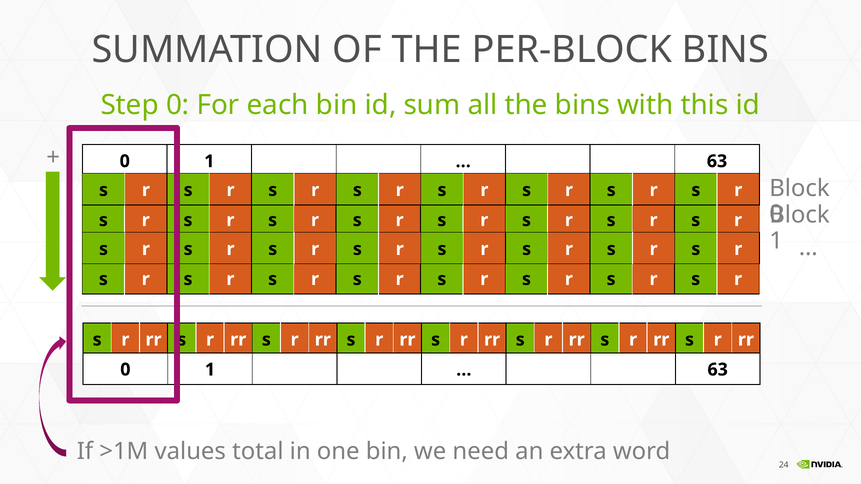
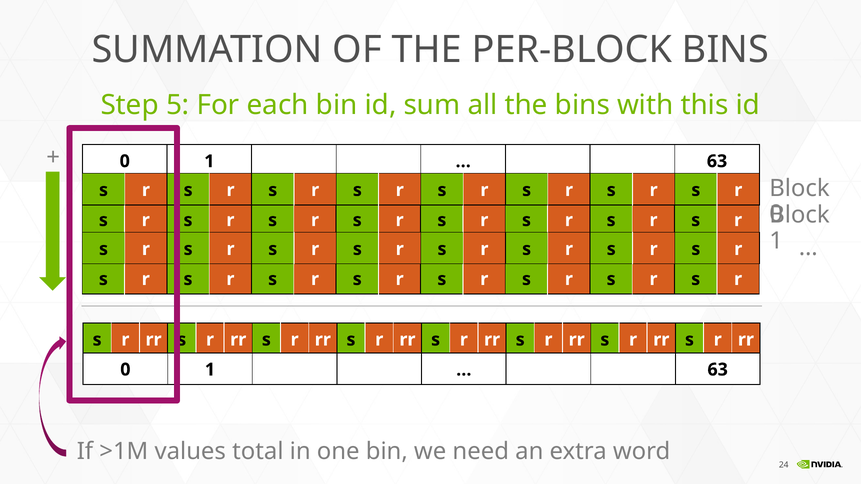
Step 0: 0 -> 5 (178, 105)
